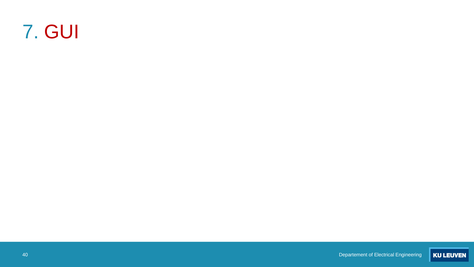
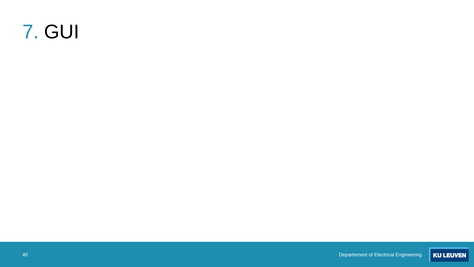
GUI colour: red -> black (62, 32)
